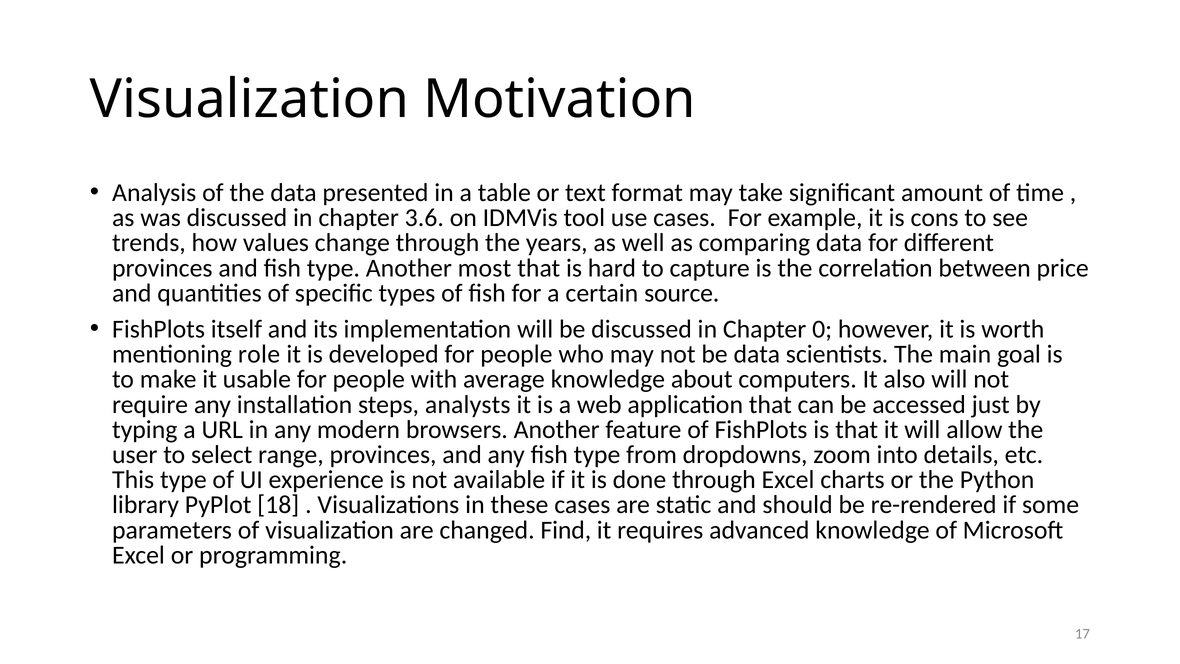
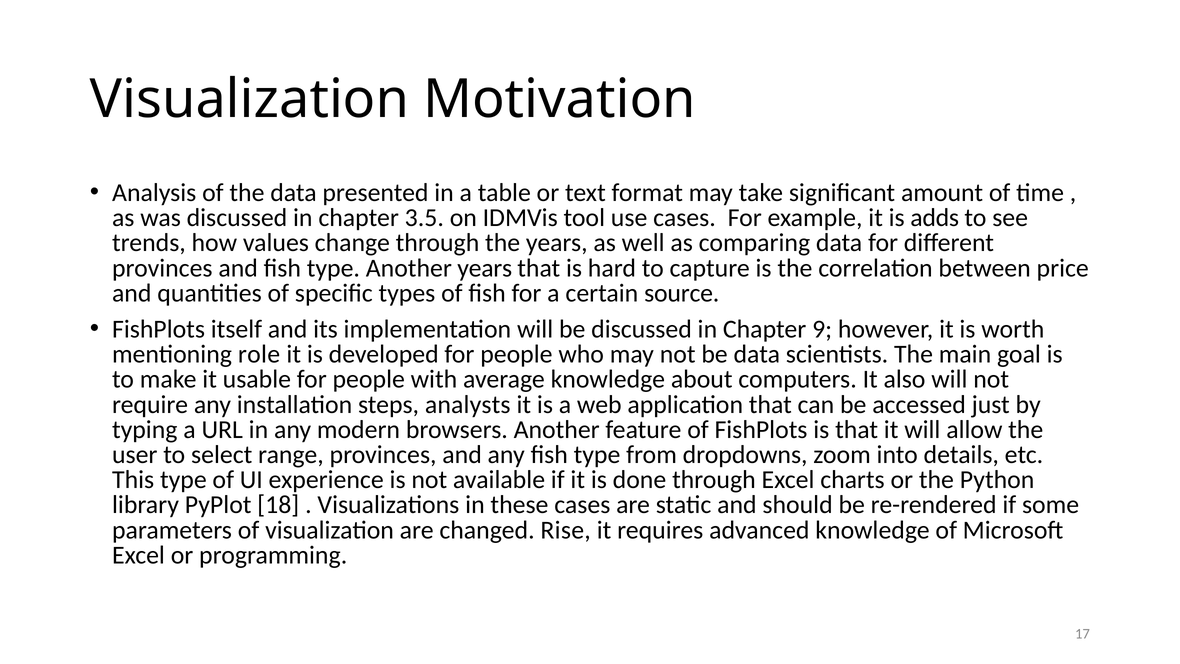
3.6: 3.6 -> 3.5 (424, 218)
cons: cons -> adds (935, 218)
Another most: most -> years (485, 268)
0: 0 -> 9 (822, 329)
Find: Find -> Rise (566, 530)
